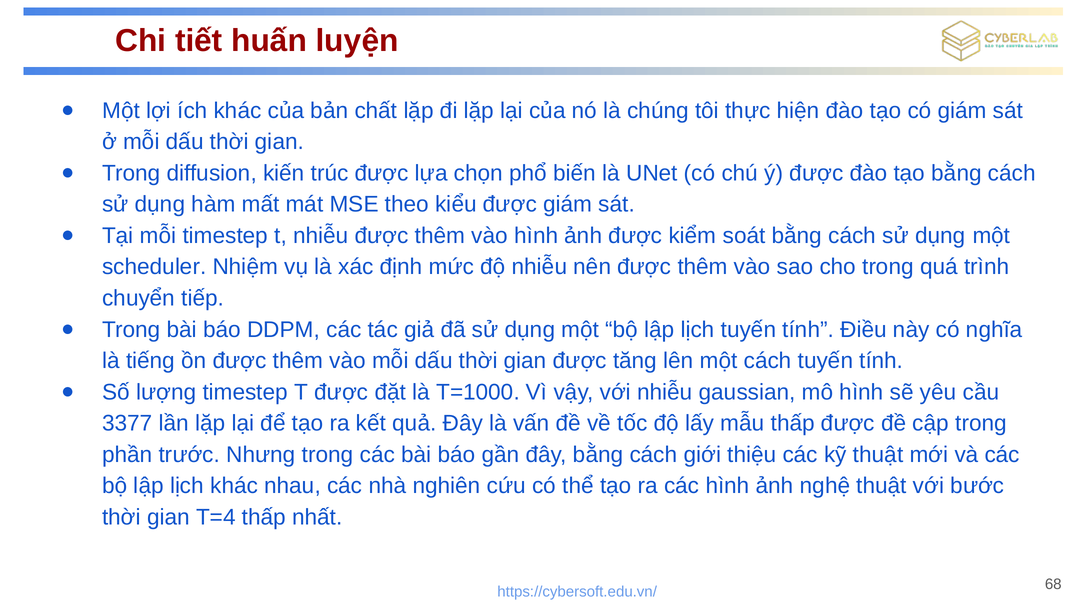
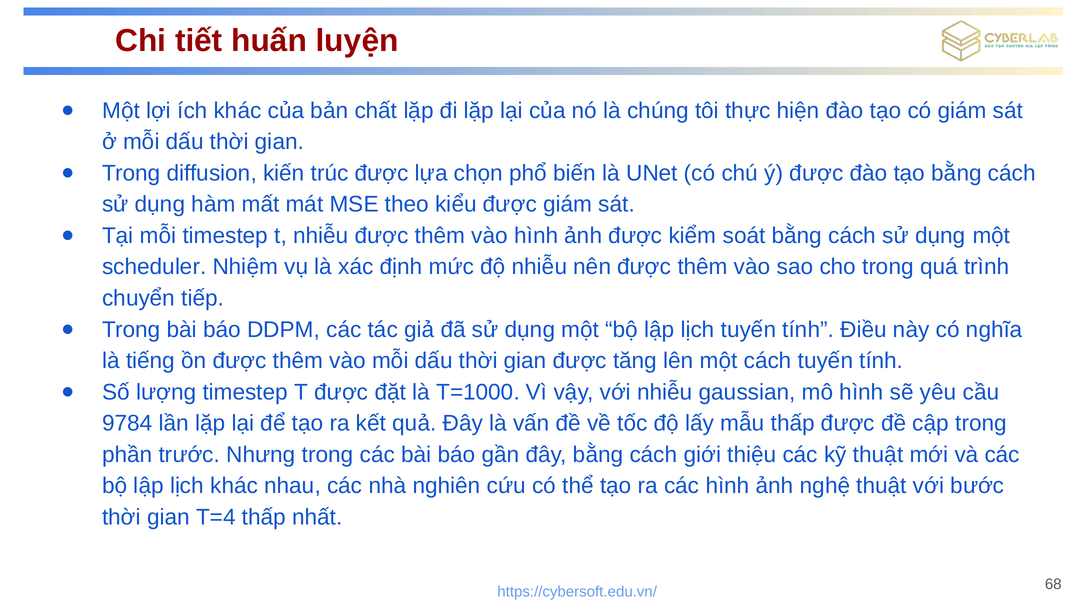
3377: 3377 -> 9784 (127, 423)
